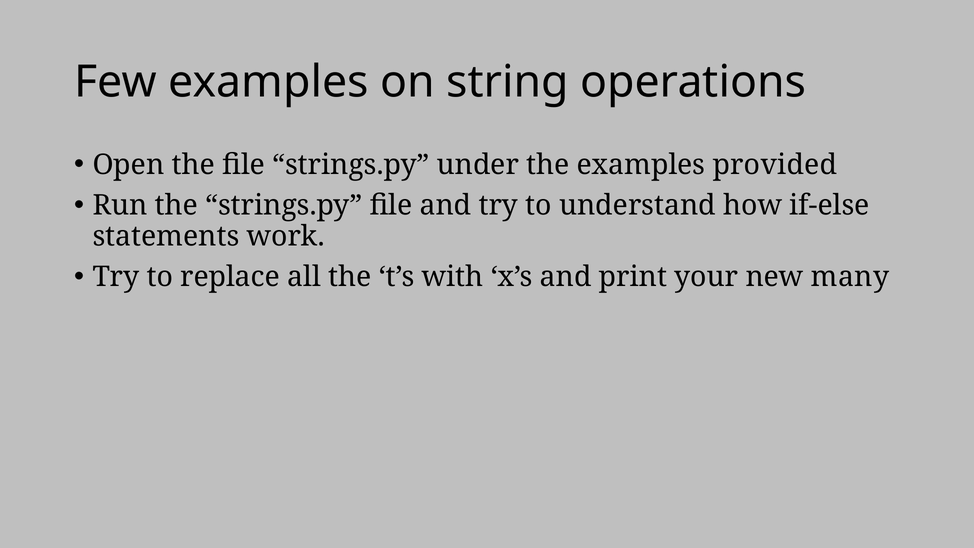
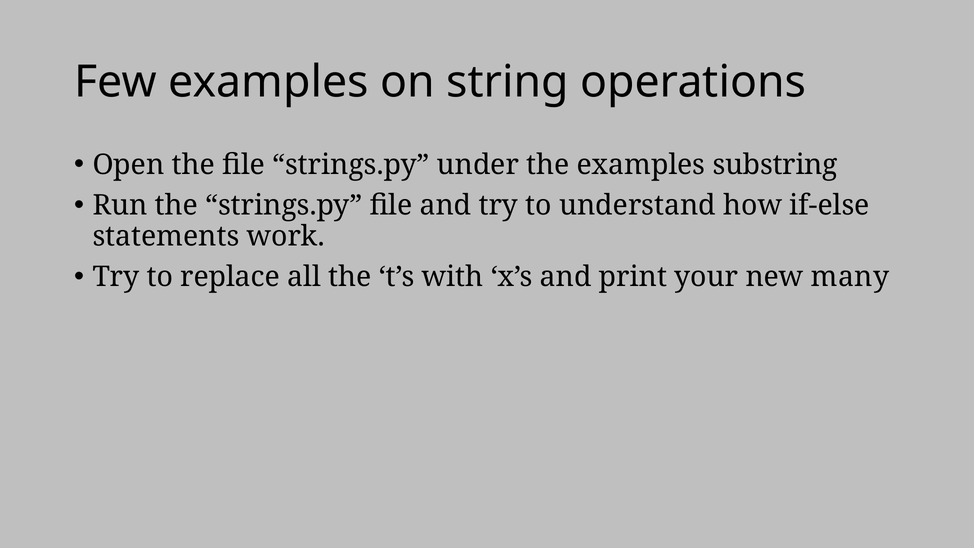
provided: provided -> substring (775, 165)
